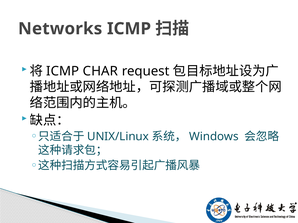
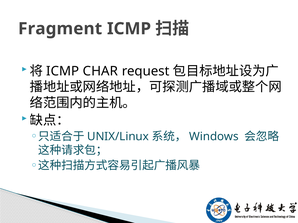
Networks: Networks -> Fragment (60, 29)
